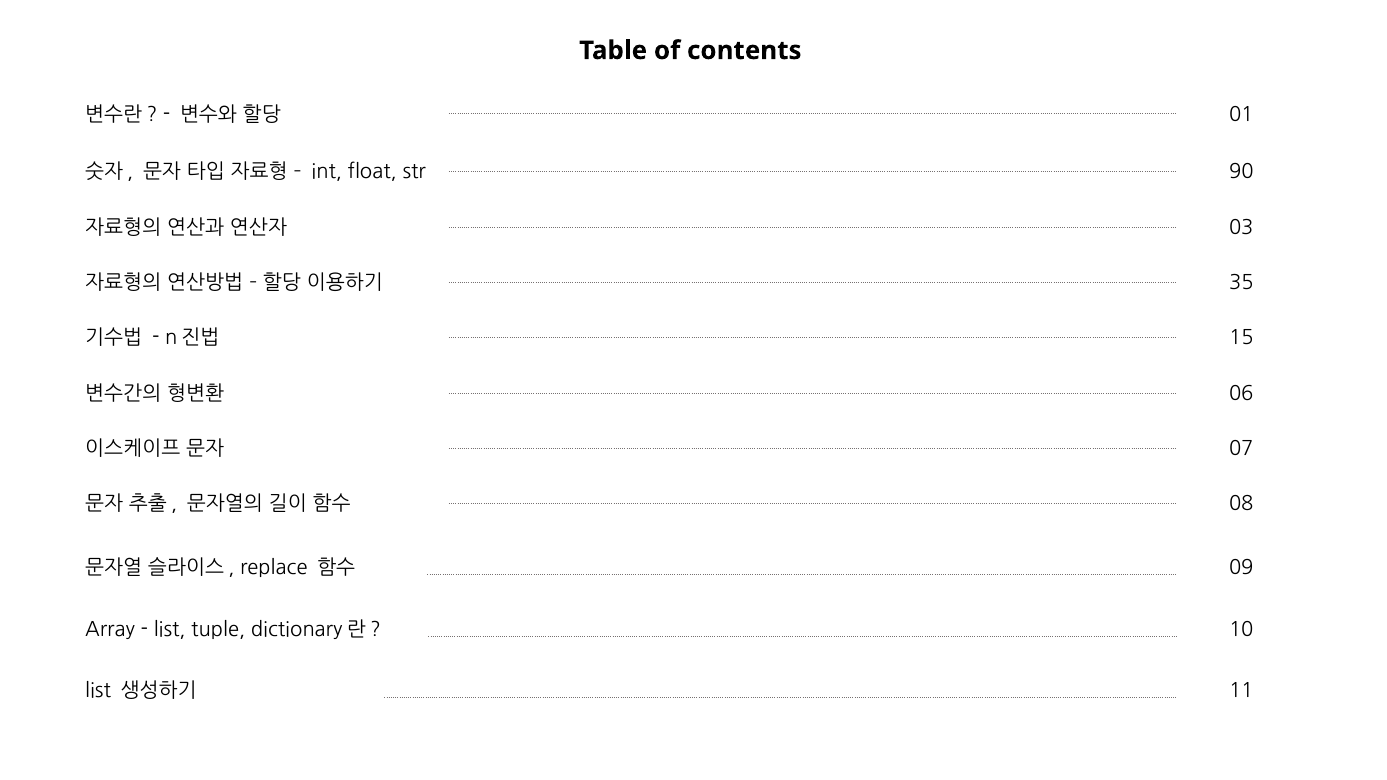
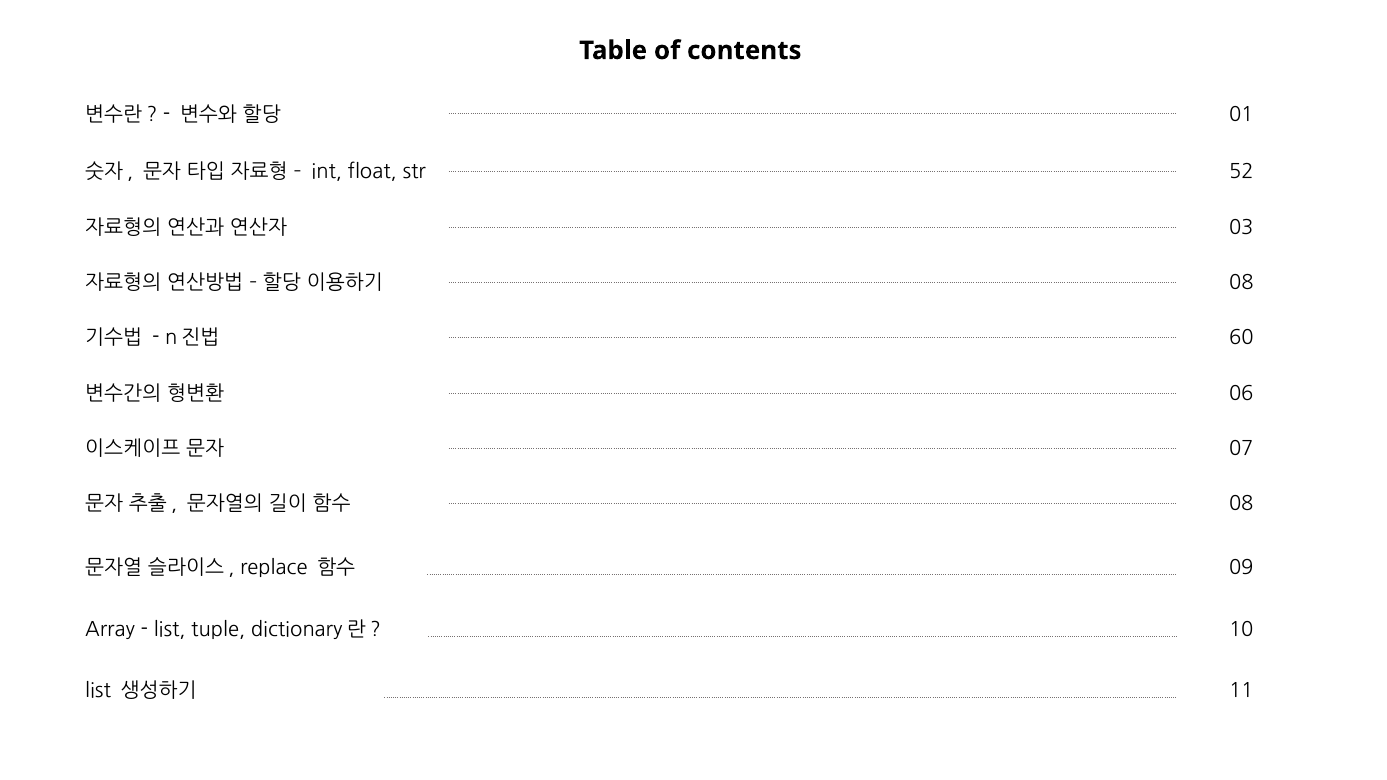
90: 90 -> 52 (1241, 172)
35: 35 -> 08 (1241, 283)
15: 15 -> 60 (1241, 338)
